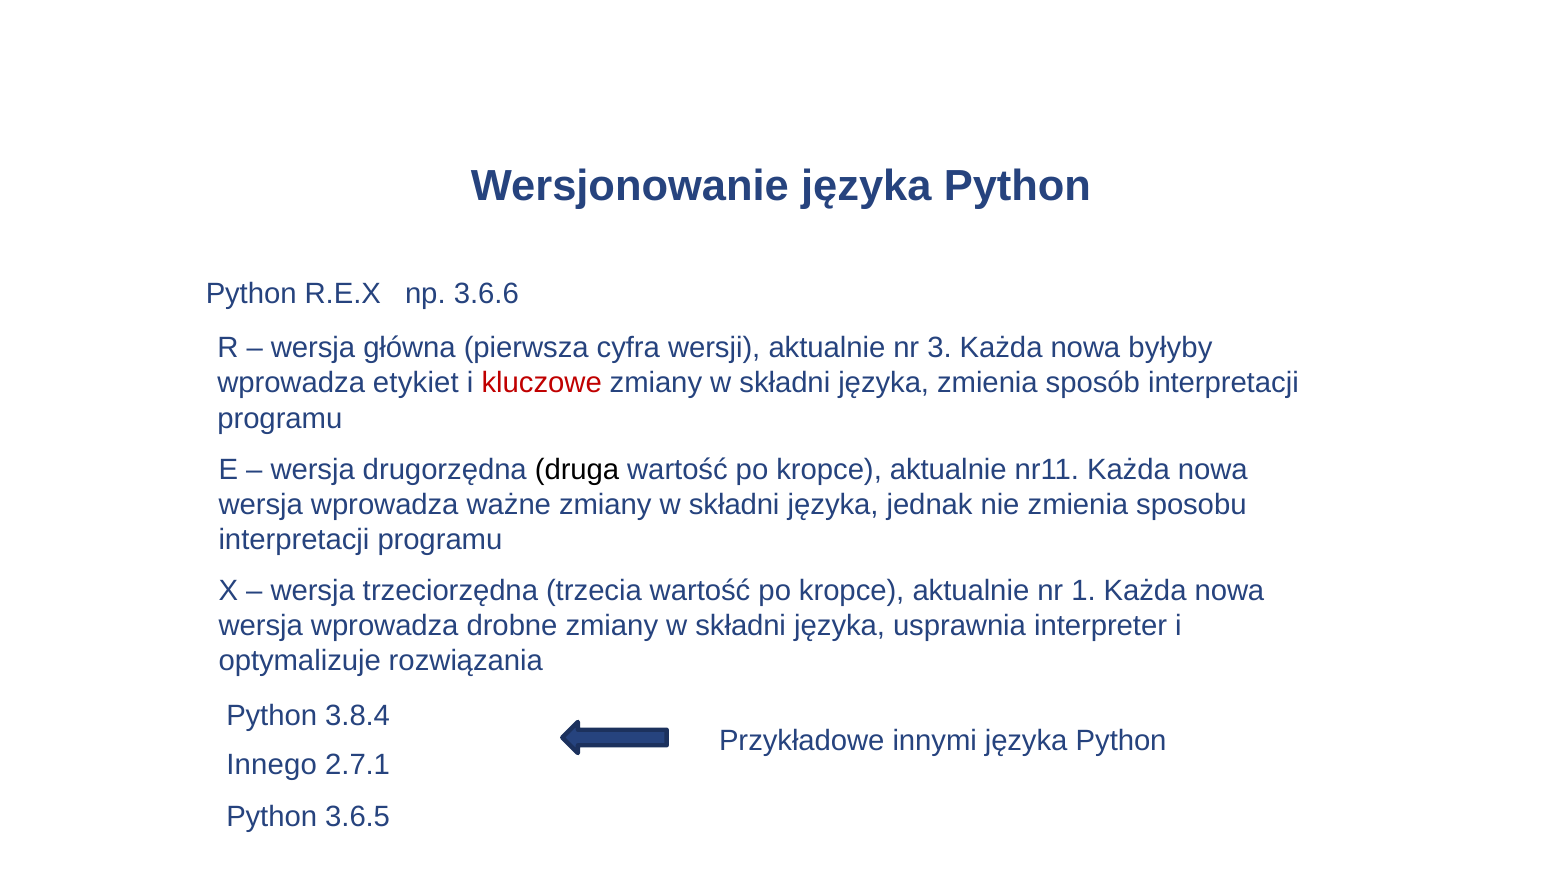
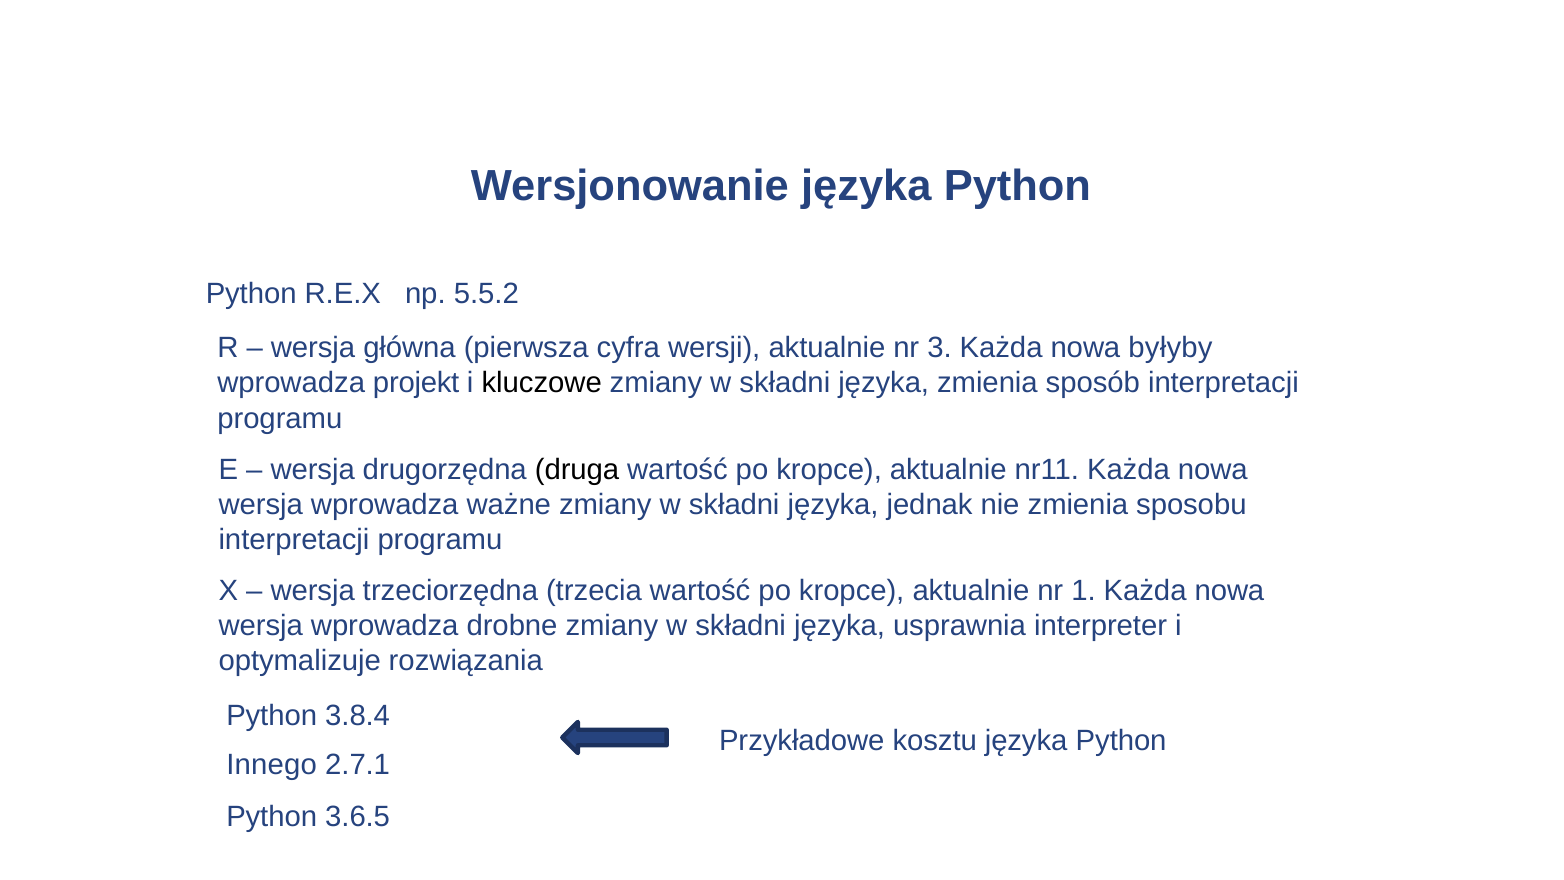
3.6.6: 3.6.6 -> 5.5.2 (486, 294)
etykiet: etykiet -> projekt (416, 383)
kluczowe colour: red -> black (542, 383)
innymi: innymi -> kosztu (935, 740)
